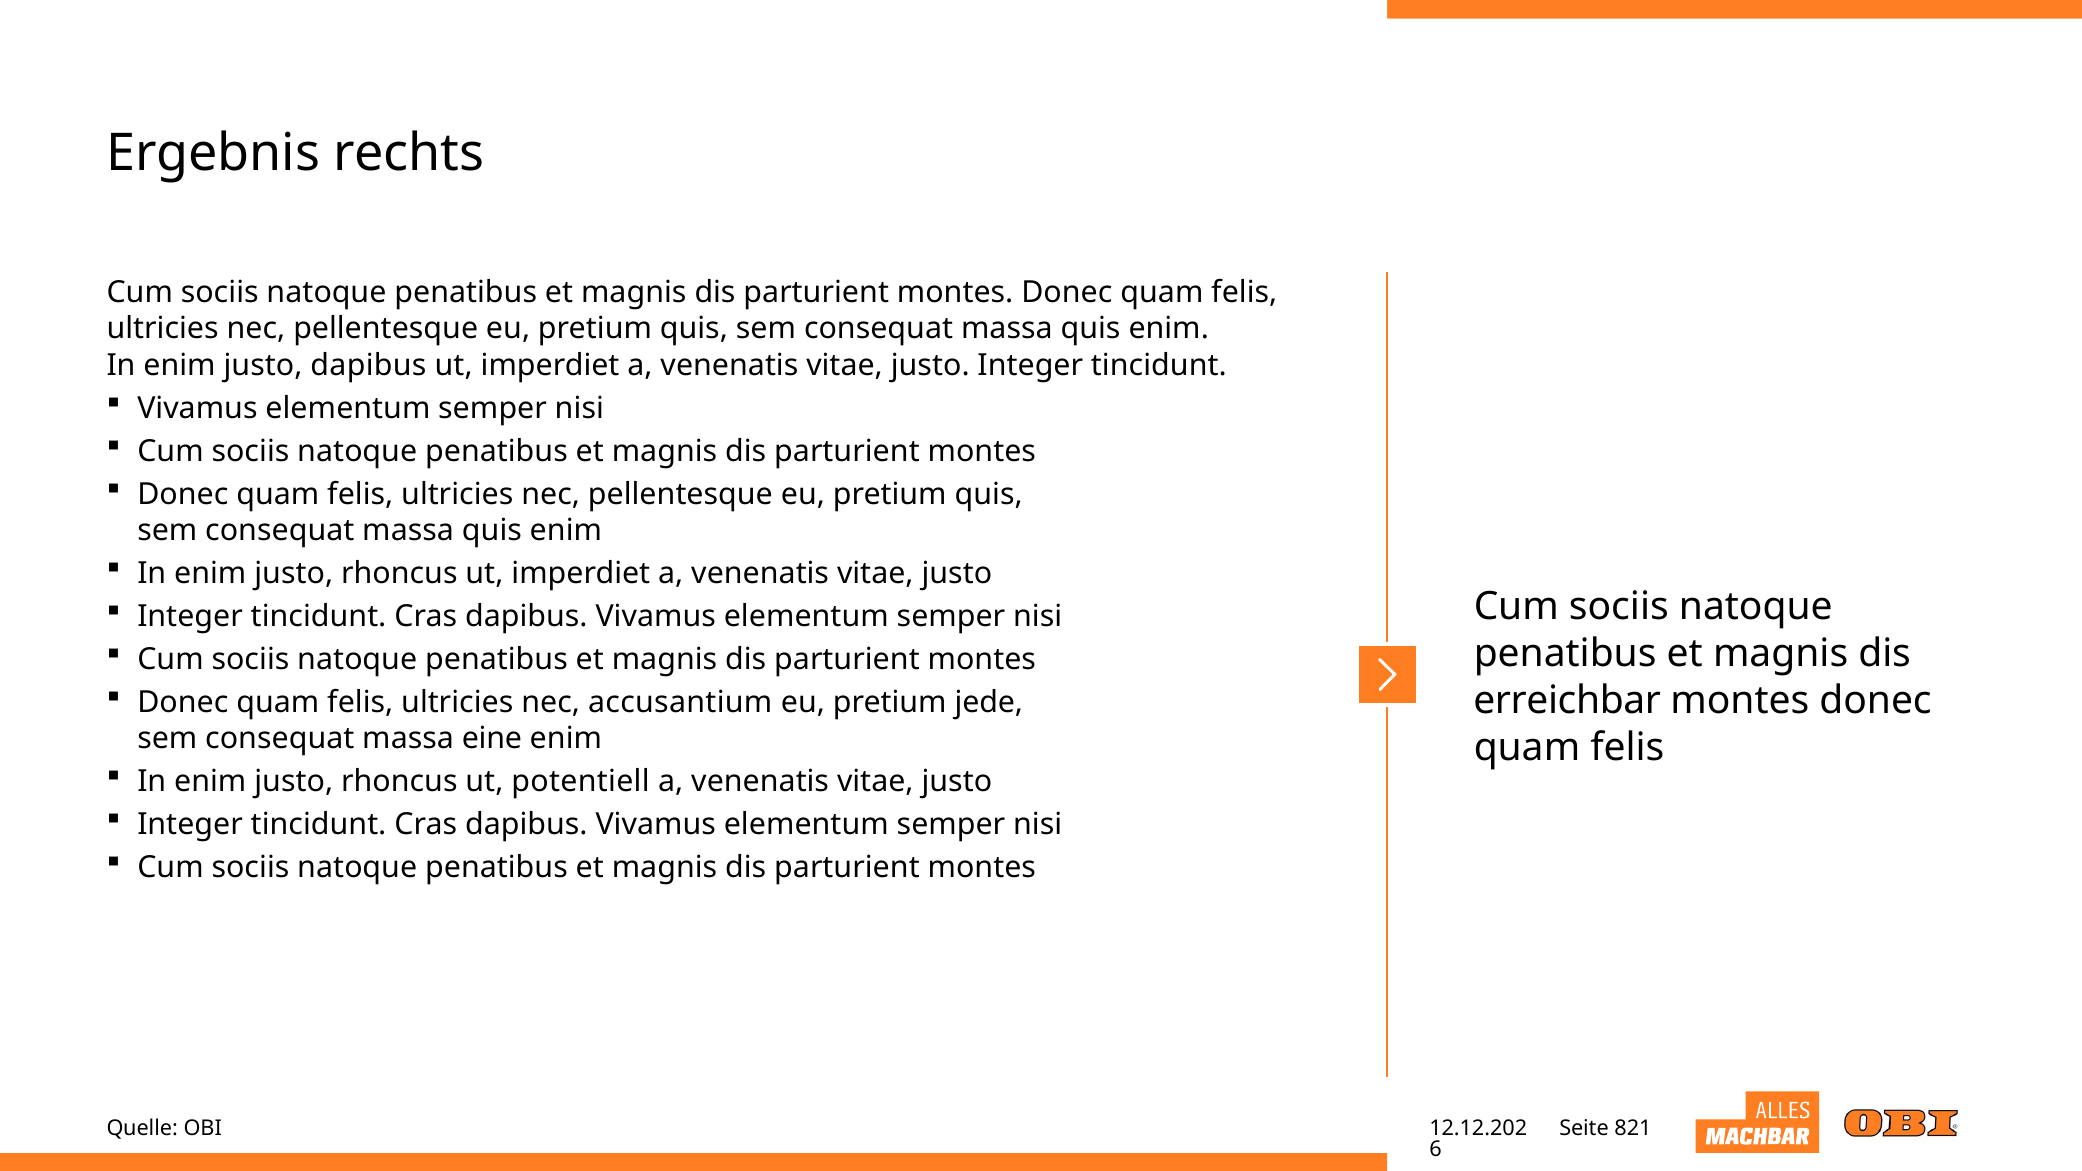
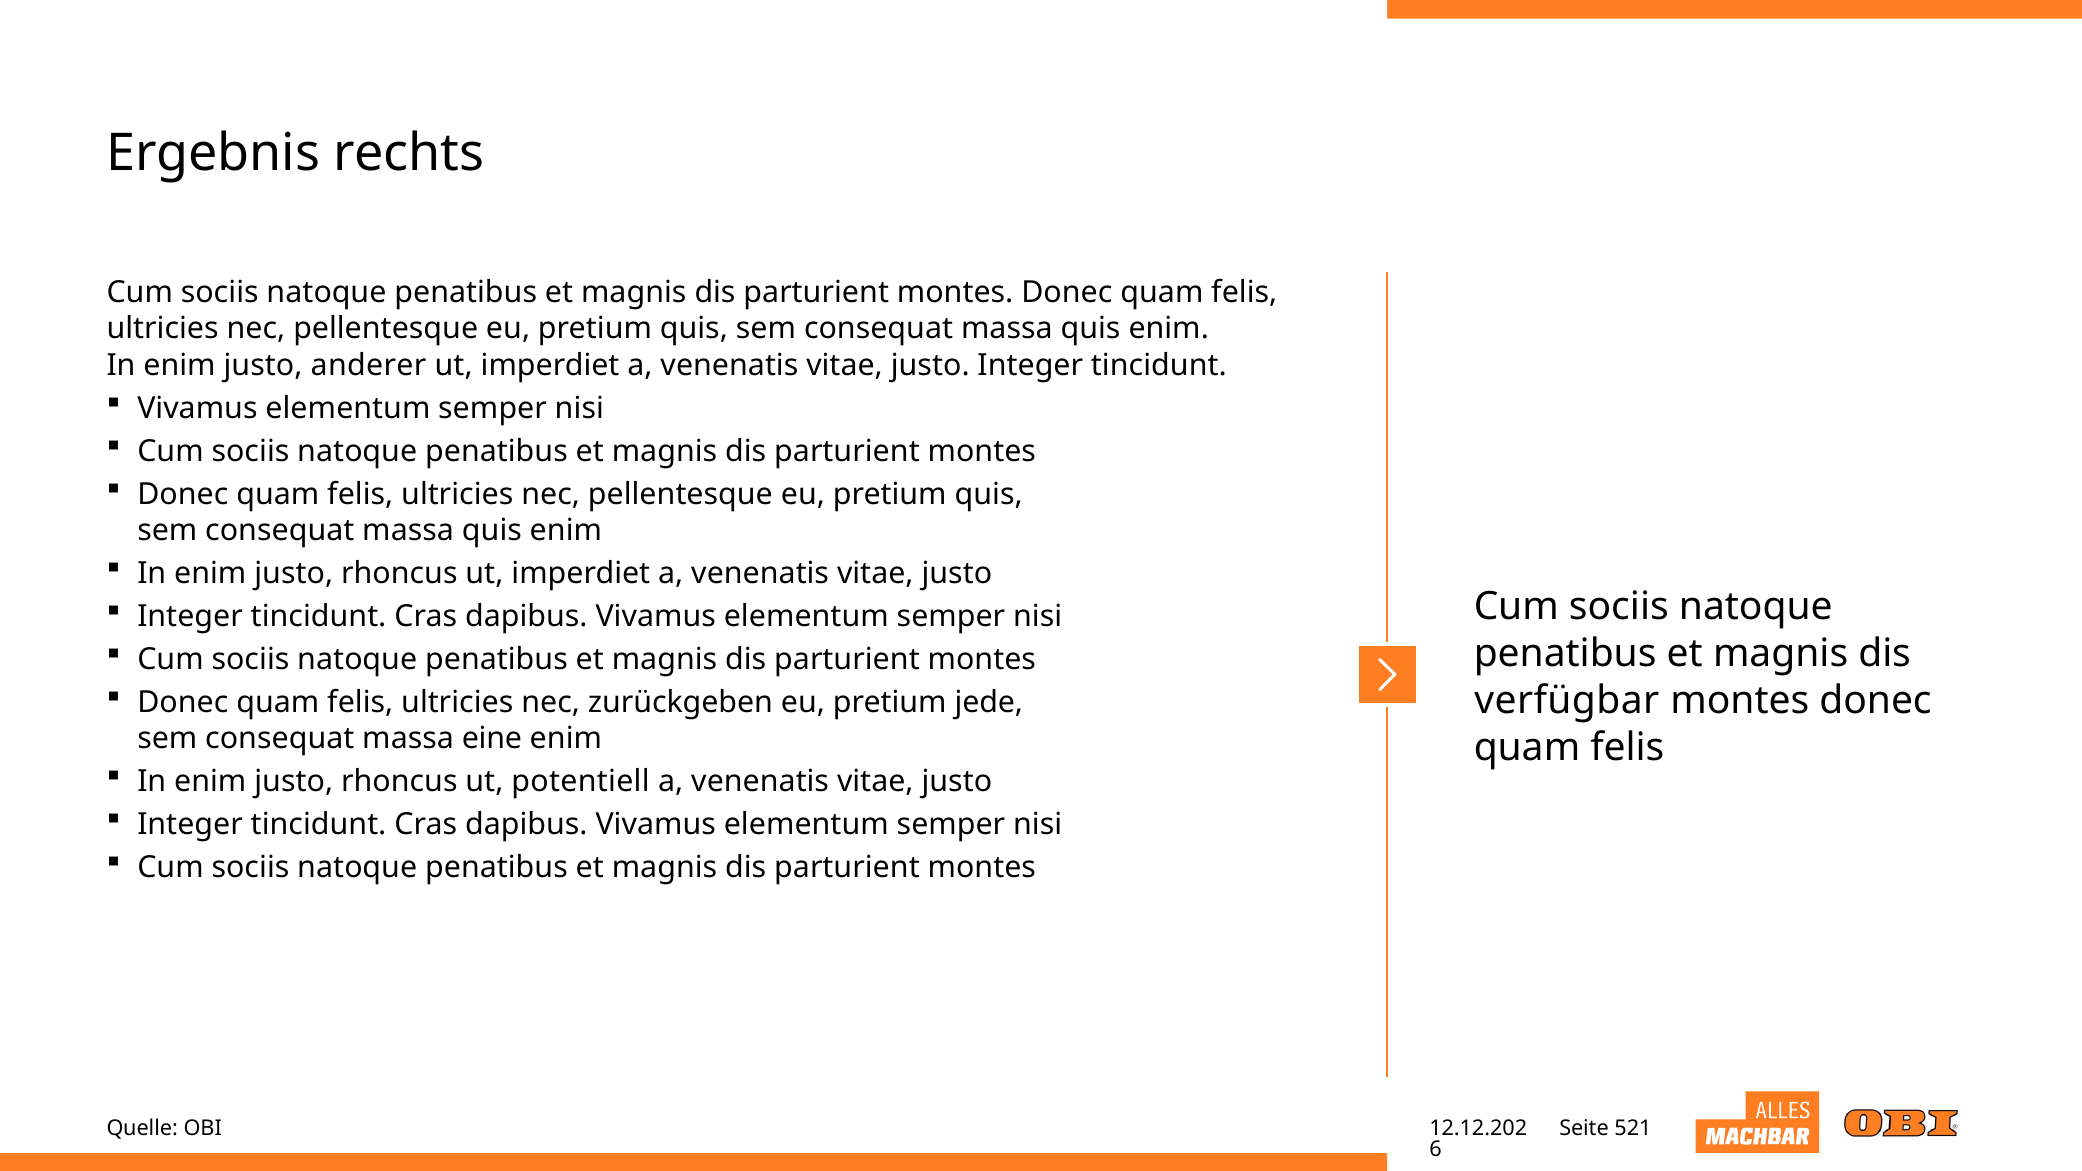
justo dapibus: dapibus -> anderer (369, 365)
accusantium: accusantium -> zurückgeben (680, 702)
erreichbar: erreichbar -> verfügbar (1567, 701)
821: 821 -> 521 (1633, 1128)
